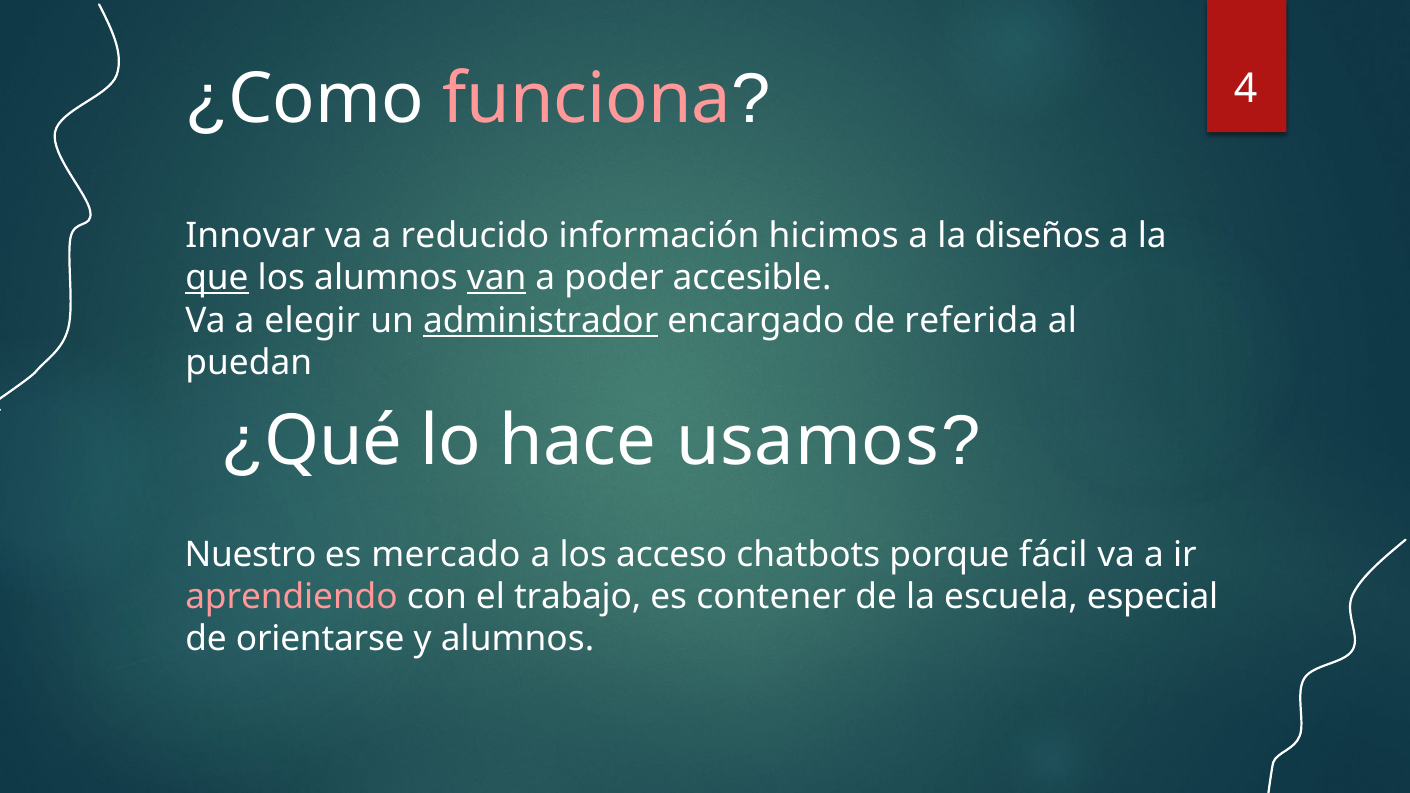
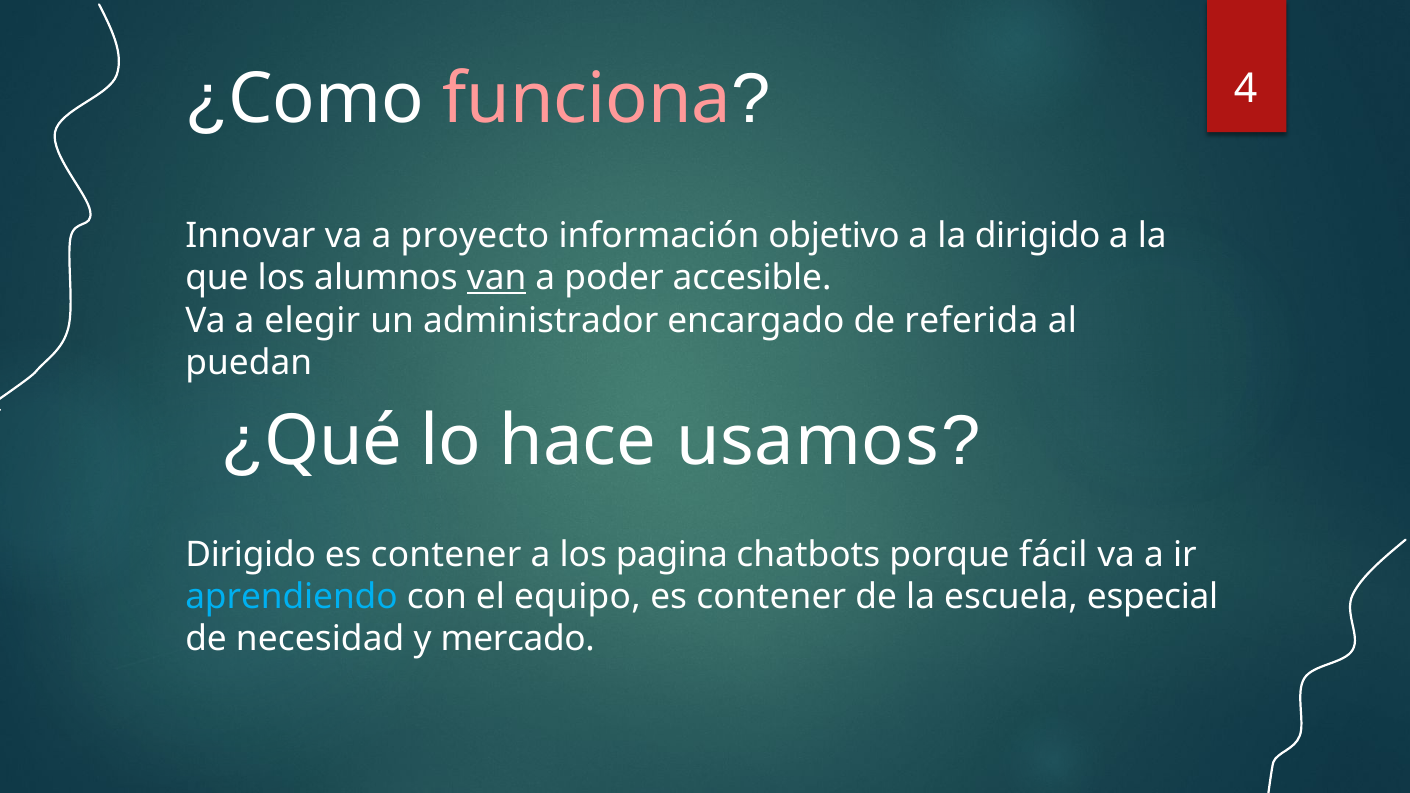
reducido: reducido -> proyecto (475, 236)
hicimos: hicimos -> objetivo (834, 236)
la diseños: diseños -> dirigido (1038, 236)
que underline: present -> none (217, 278)
administrador underline: present -> none (541, 321)
Nuestro: Nuestro -> Dirigido (251, 555)
mercado: mercado -> contener (446, 555)
acceso: acceso -> pagina (672, 555)
aprendiendo colour: pink -> light blue (291, 597)
trabajo: trabajo -> equipo (577, 597)
orientarse: orientarse -> necesidad (320, 639)
y alumnos: alumnos -> mercado (518, 639)
